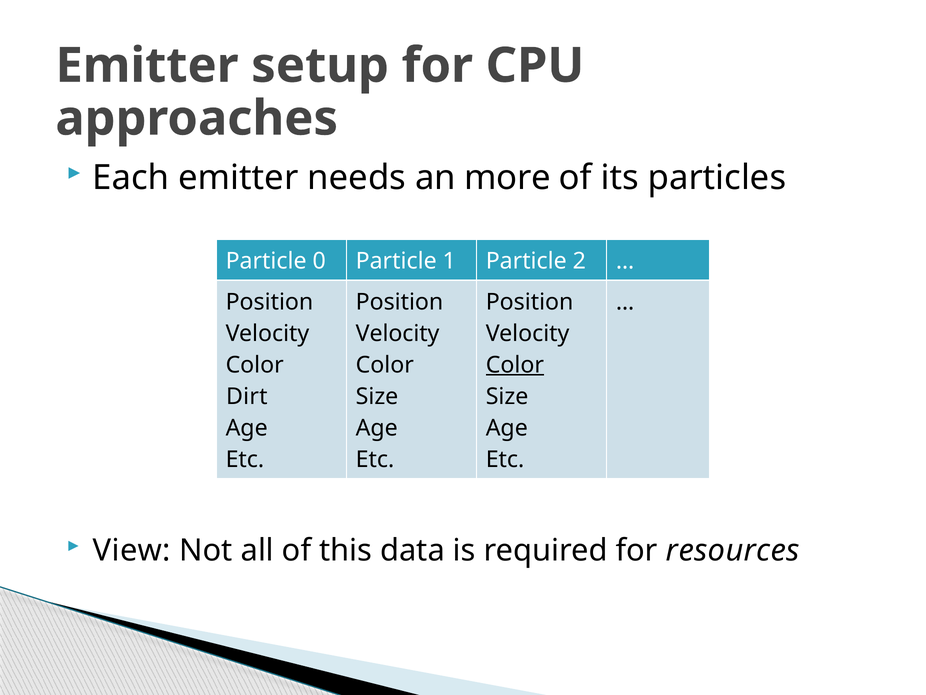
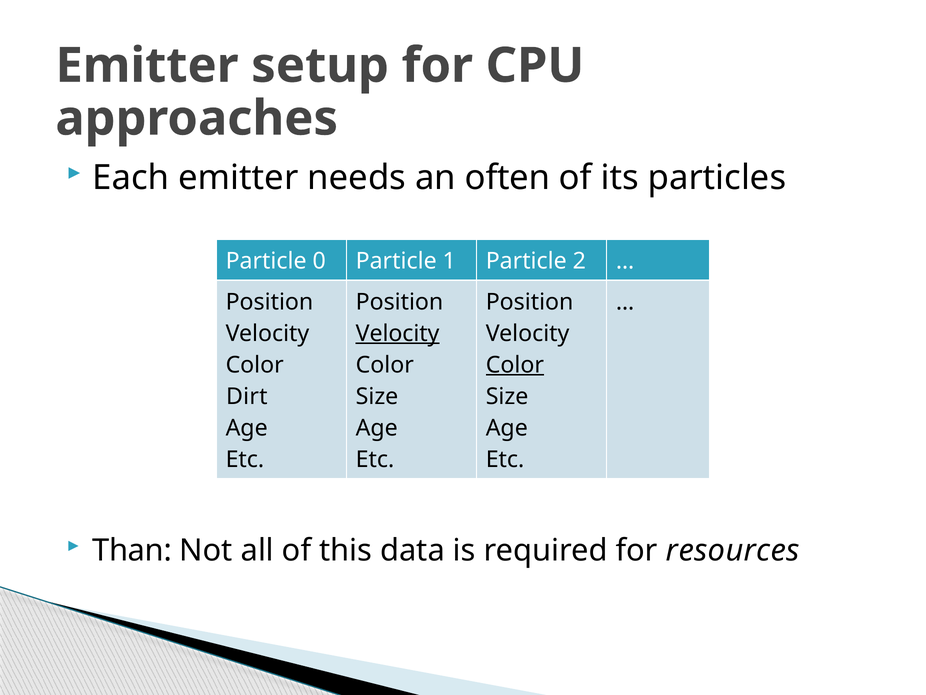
more: more -> often (508, 178)
Velocity underline: none -> present (398, 333)
View: View -> Than (132, 550)
